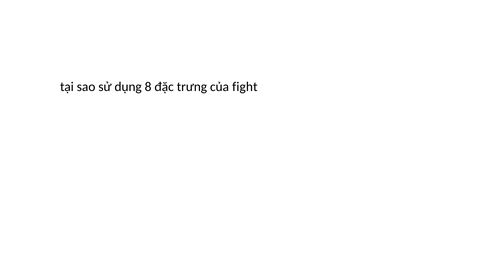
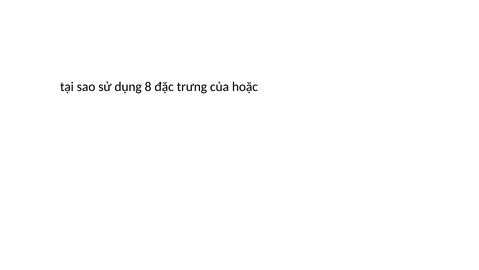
fight: fight -> hoặc (245, 86)
